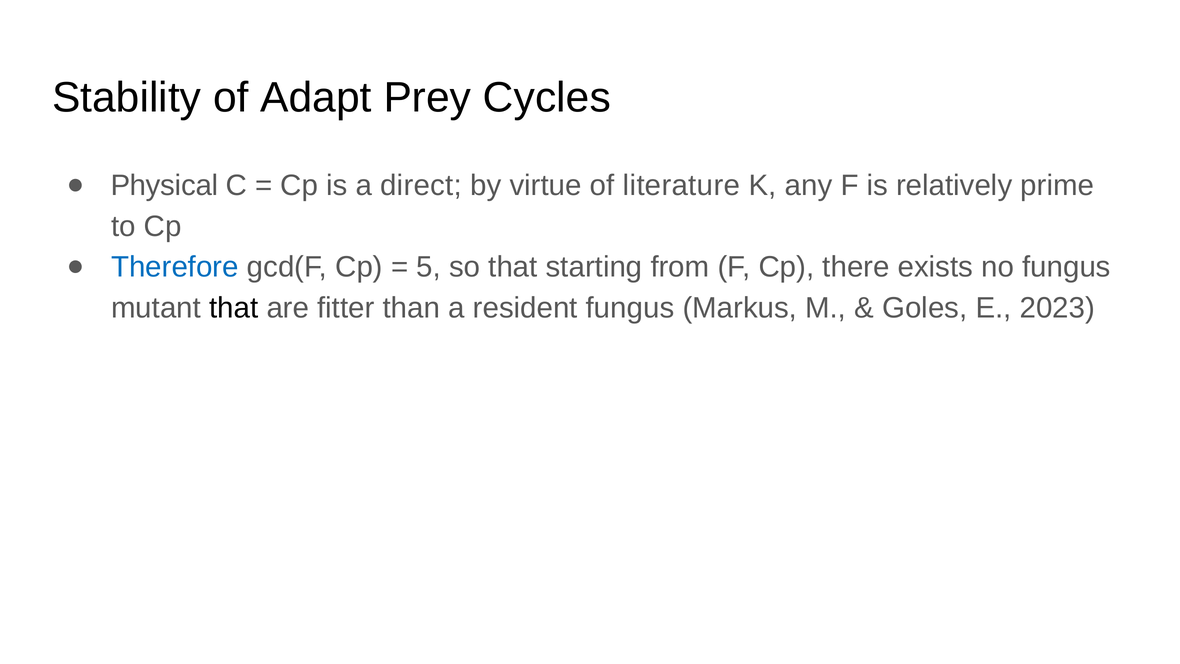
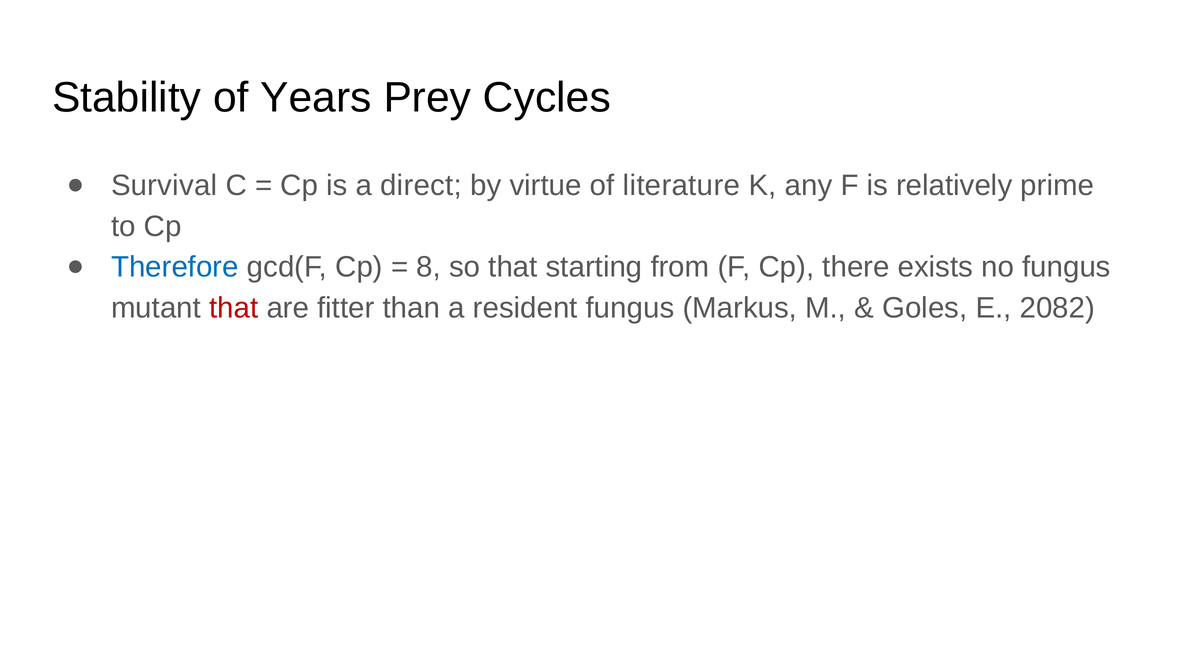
Adapt: Adapt -> Years (316, 98)
Physical: Physical -> Survival (164, 186)
5: 5 -> 8 (429, 267)
that colour: black -> red (234, 308)
2023: 2023 -> 2082 (1057, 308)
